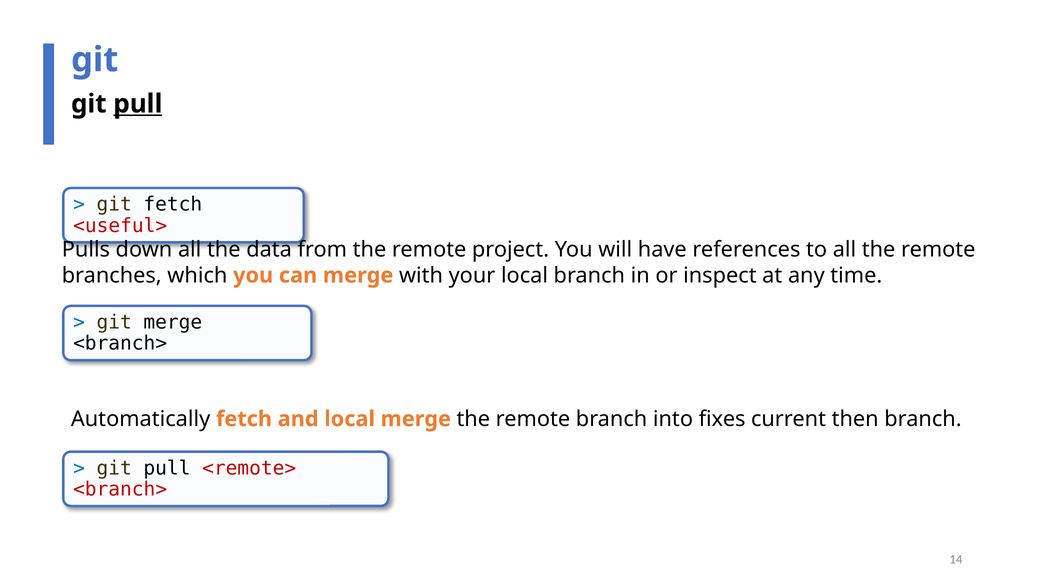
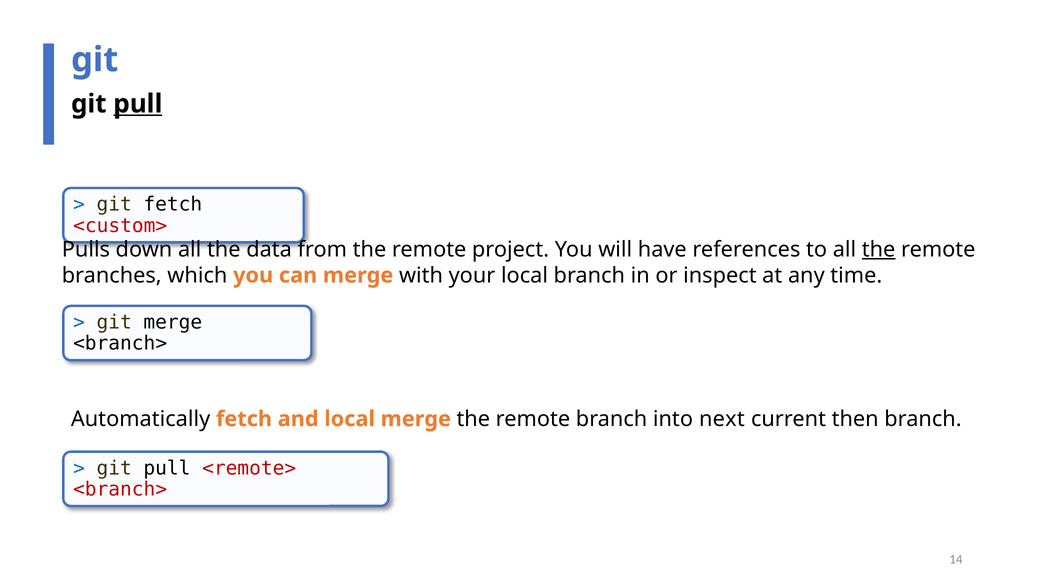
<useful>: <useful> -> <custom> (120, 226)
the underline: none -> present (879, 249)
fixes: fixes -> next (722, 419)
